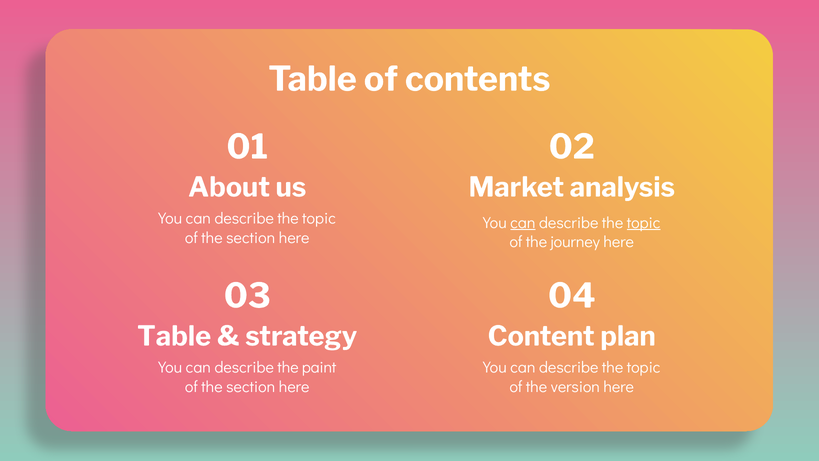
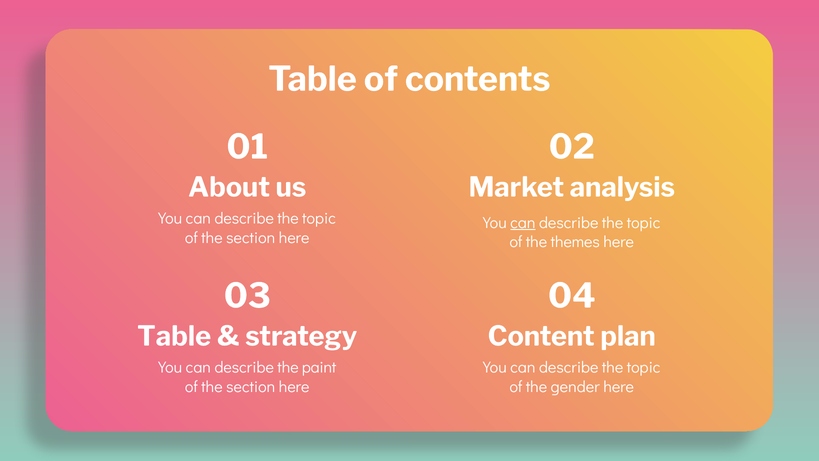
topic underline: present -> none (644, 223)
journey: journey -> themes (575, 242)
version: version -> gender (575, 387)
